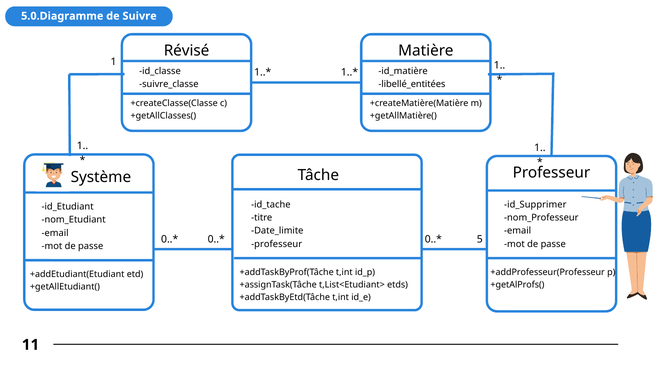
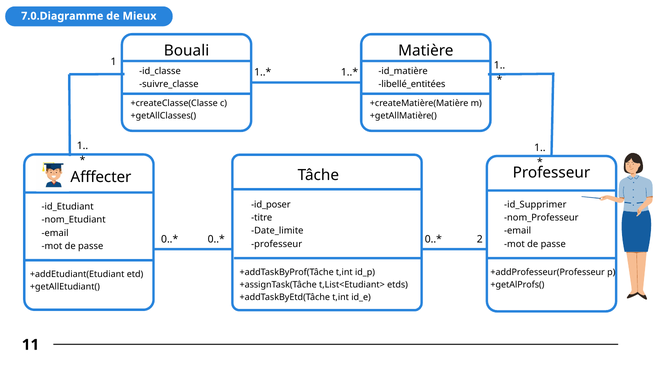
5.0.Diagramme: 5.0.Diagramme -> 7.0.Diagramme (62, 16)
Suivre: Suivre -> Mieux (140, 16)
Révisé: Révisé -> Bouali (186, 50)
Système: Système -> Afffecter (101, 177)
id_tache: id_tache -> id_poser (271, 204)
5: 5 -> 2 (480, 239)
